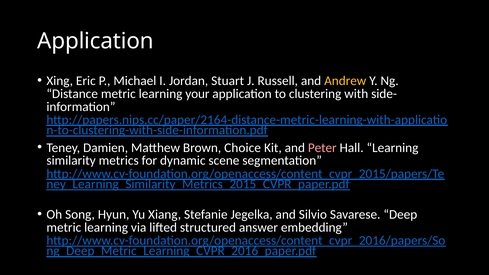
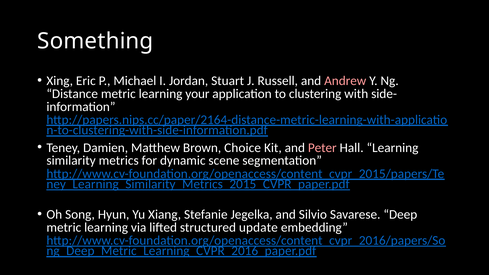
Application: Application -> Something (95, 41)
Andrew colour: yellow -> pink (345, 81)
answer: answer -> update (258, 227)
